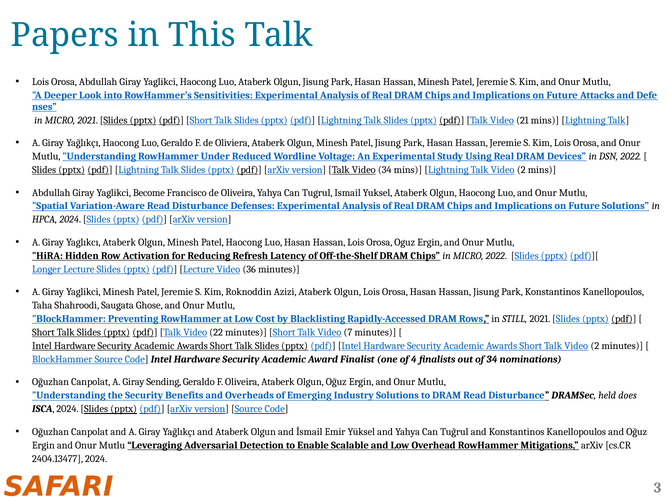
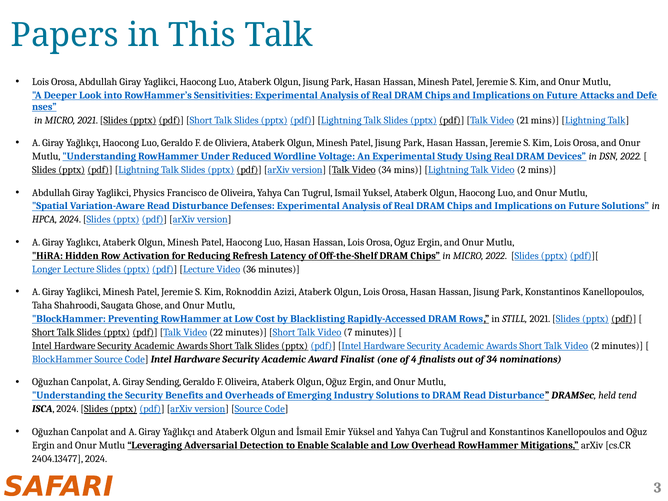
Become: Become -> Physics (149, 193)
does: does -> tend (628, 396)
